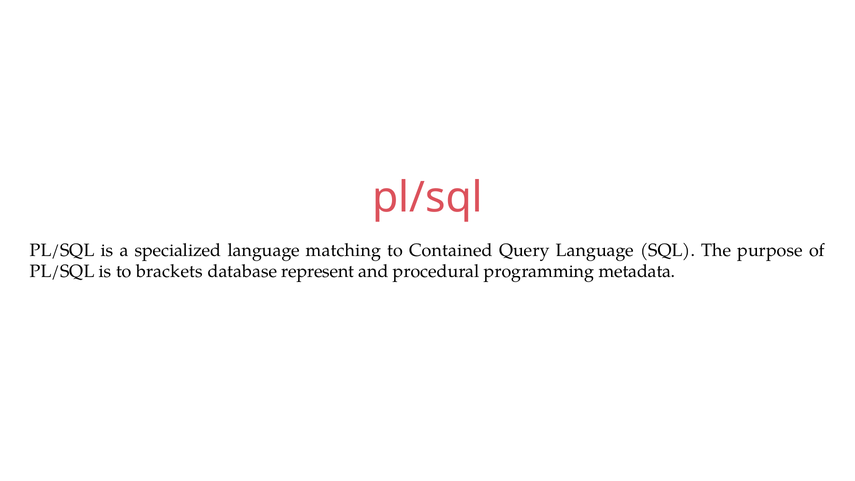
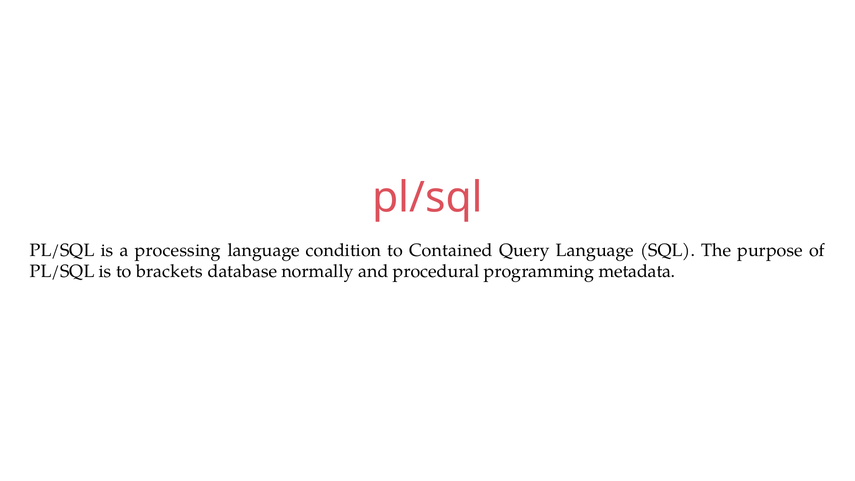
specialized: specialized -> processing (178, 250)
matching: matching -> condition (344, 250)
represent: represent -> normally (318, 272)
